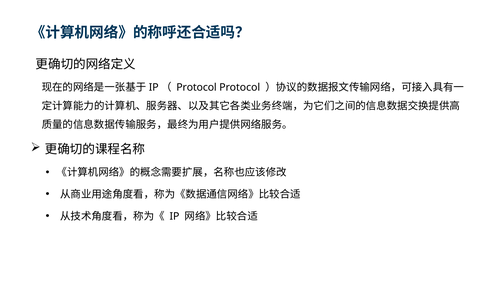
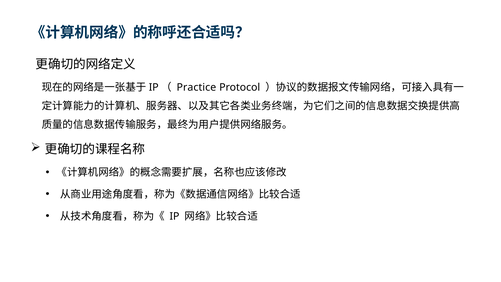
Protocol: Protocol -> Practice (196, 87)
